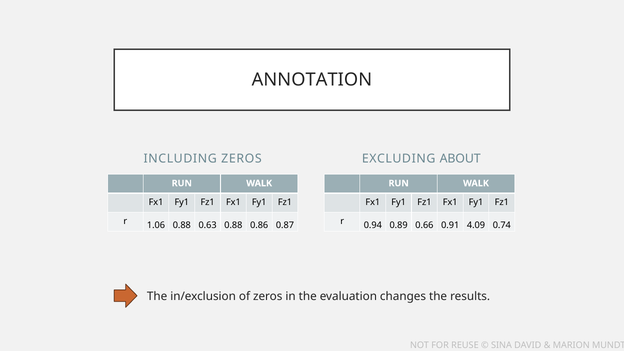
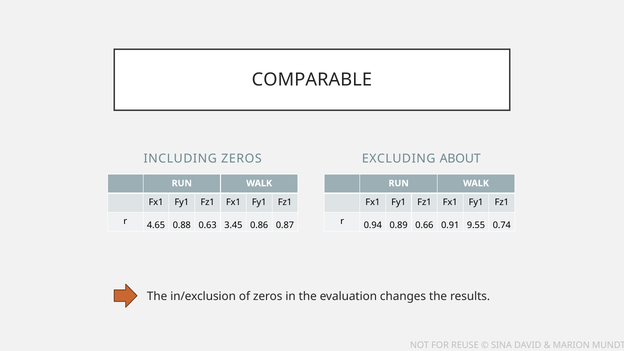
ANNOTATION: ANNOTATION -> COMPARABLE (312, 80)
1.06: 1.06 -> 4.65 (156, 225)
0.63 0.88: 0.88 -> 3.45 (233, 225)
4.09: 4.09 -> 9.55 (476, 225)
